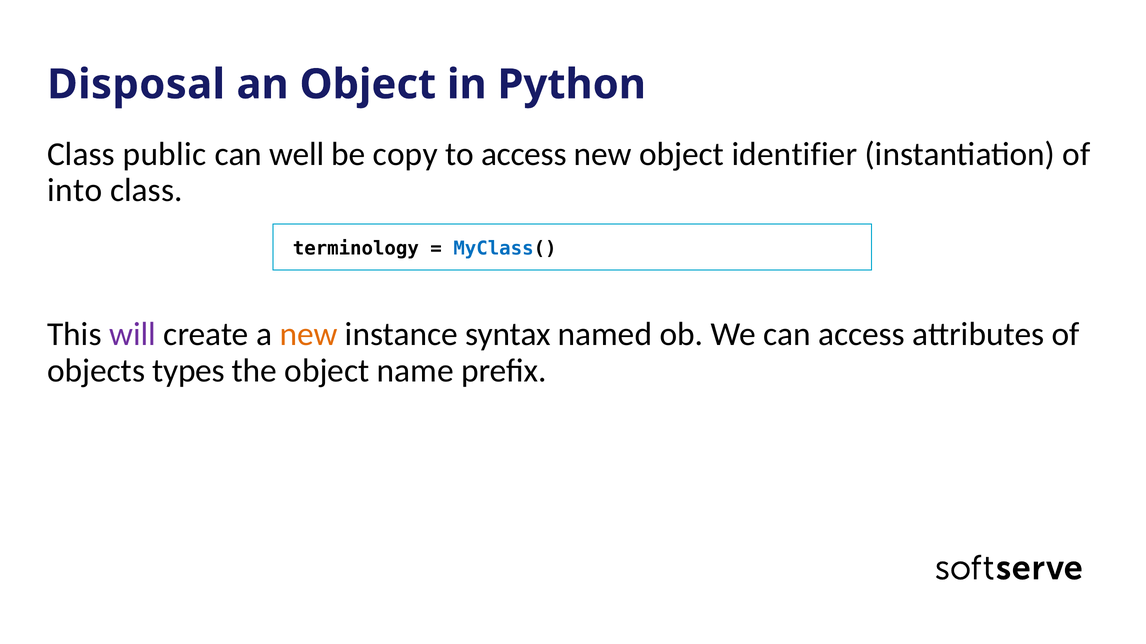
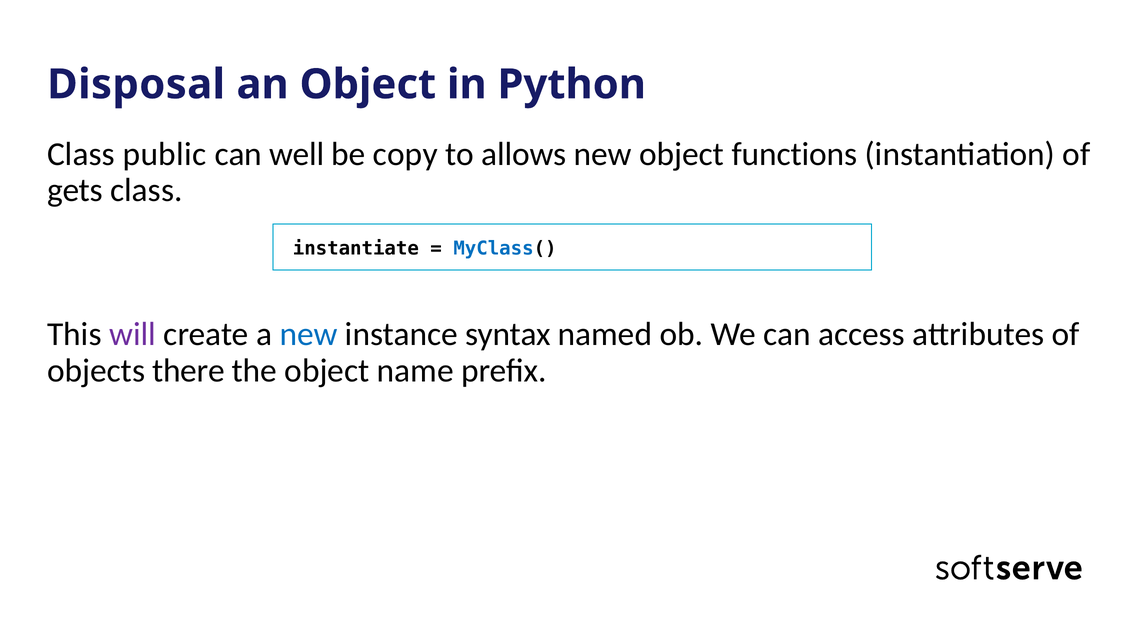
to access: access -> allows (524, 155)
identifier: identifier -> functions (795, 155)
into: into -> gets (75, 191)
terminology: terminology -> instantiate (356, 249)
new colour: orange -> blue (309, 335)
types: types -> there (189, 371)
